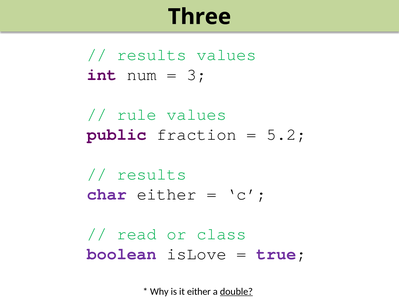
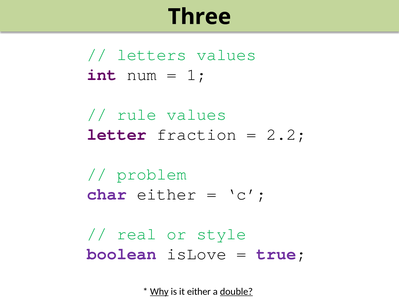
results: results -> letters (152, 55)
3: 3 -> 1 (197, 75)
public: public -> letter (117, 134)
5.2: 5.2 -> 2.2 (286, 134)
results: results -> problem (152, 174)
read: read -> real (137, 234)
class: class -> style (222, 234)
Why underline: none -> present (159, 292)
